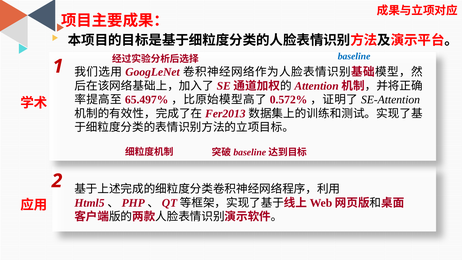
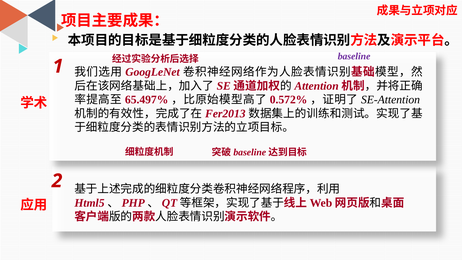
baseline colour: blue -> purple (354, 56)
